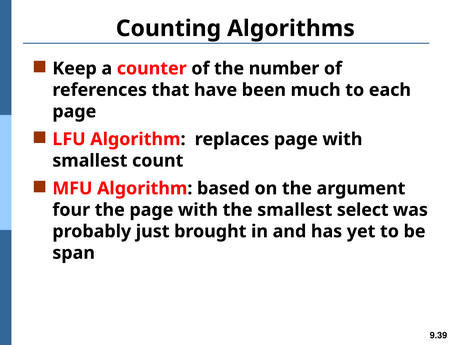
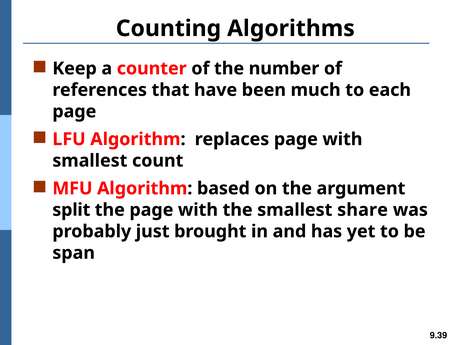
four: four -> split (71, 210)
select: select -> share (363, 210)
